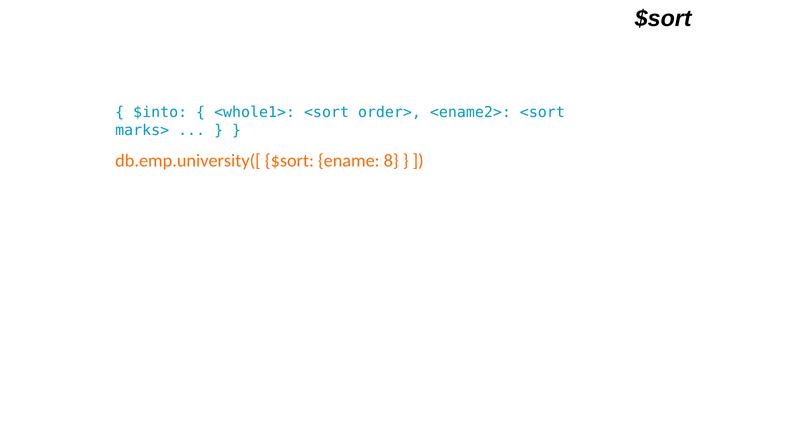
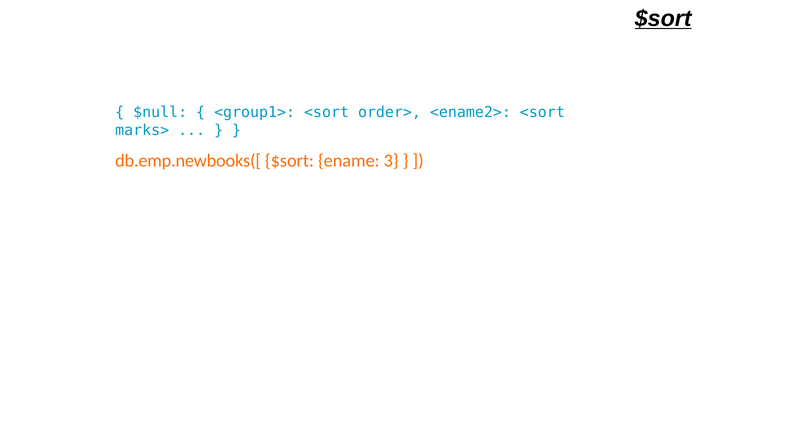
$sort underline: none -> present (663, 18)
$into: $into -> $null (160, 113)
<whole1>: <whole1> -> <group1> (255, 113)
db.emp.university([: db.emp.university([ -> db.emp.newbooks([ (188, 161)
8: 8 -> 3 (391, 161)
